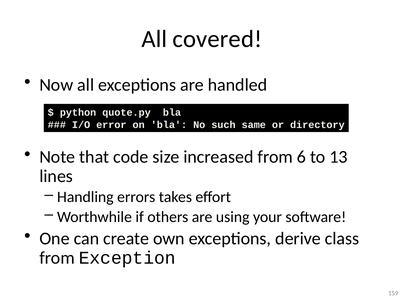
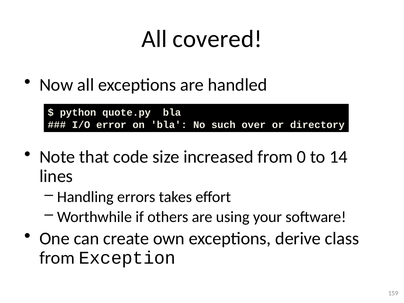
same: same -> over (254, 125)
6: 6 -> 0 (301, 157)
13: 13 -> 14 (339, 157)
